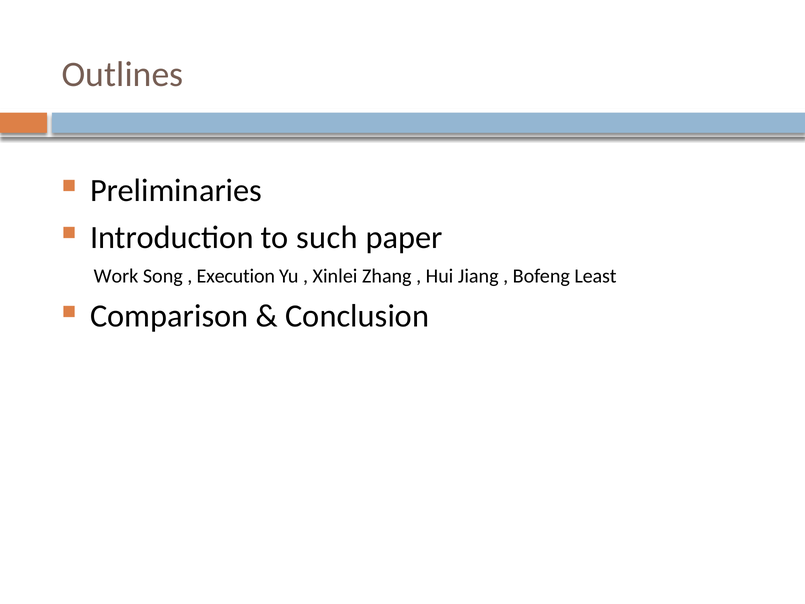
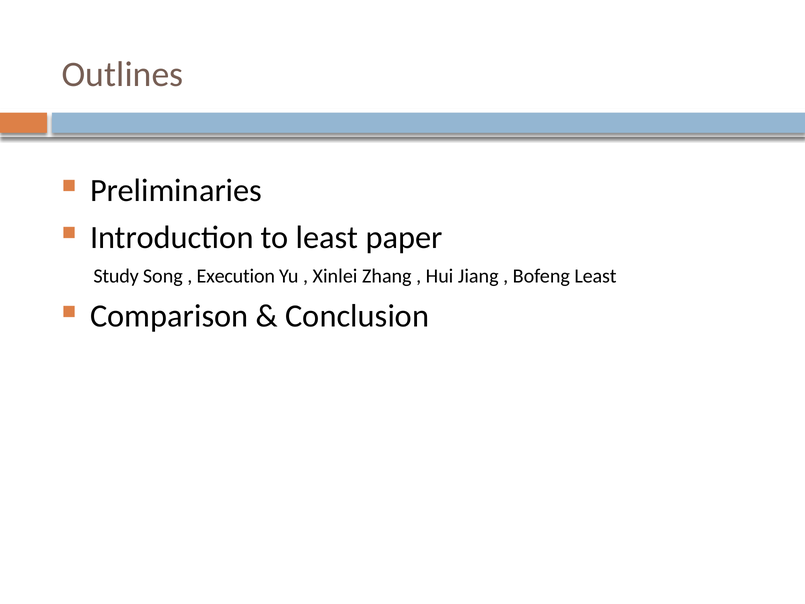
to such: such -> least (327, 237)
Work: Work -> Study (116, 276)
